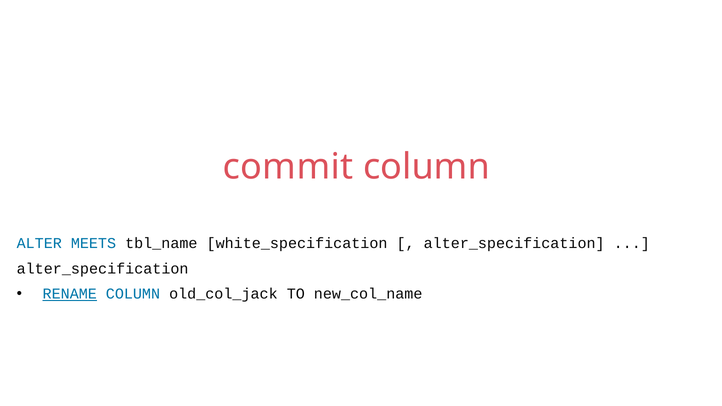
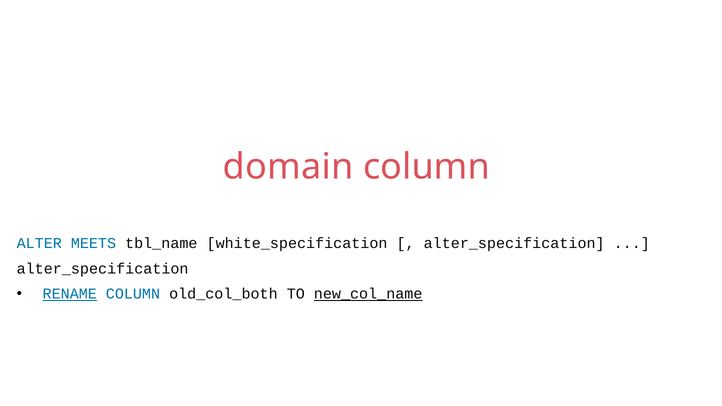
commit: commit -> domain (288, 167)
old_col_jack: old_col_jack -> old_col_both (223, 294)
new_col_name underline: none -> present (368, 294)
